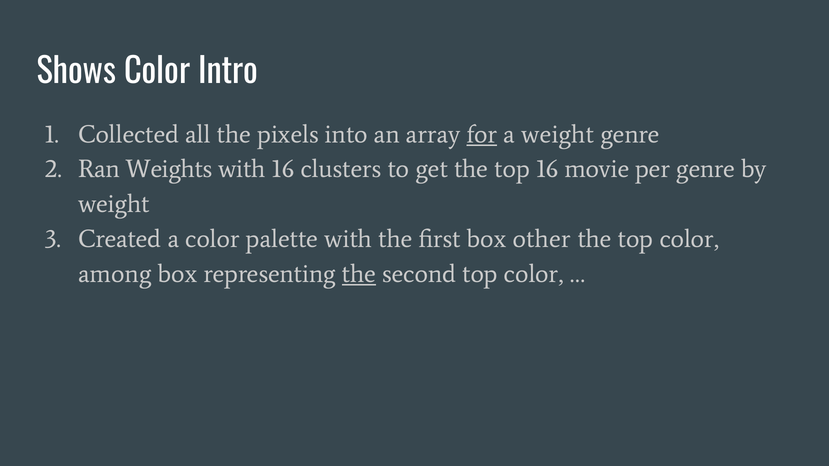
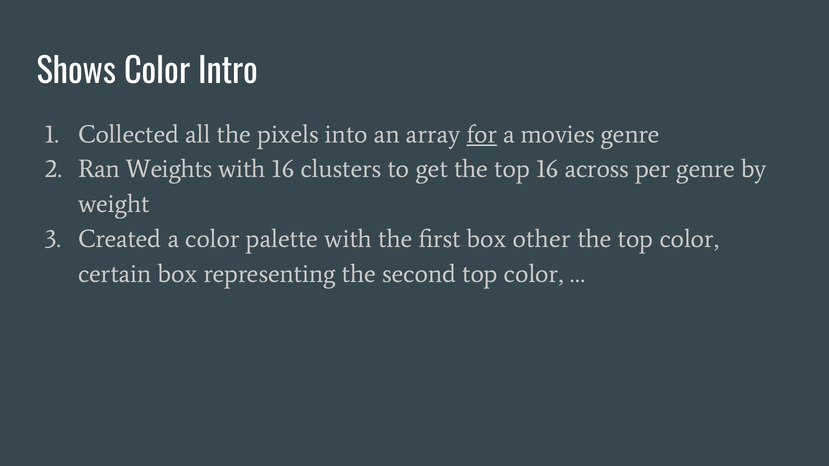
a weight: weight -> movies (558, 134)
movie: movie -> across (597, 169)
among: among -> certain (115, 274)
the underline: present -> none (359, 274)
